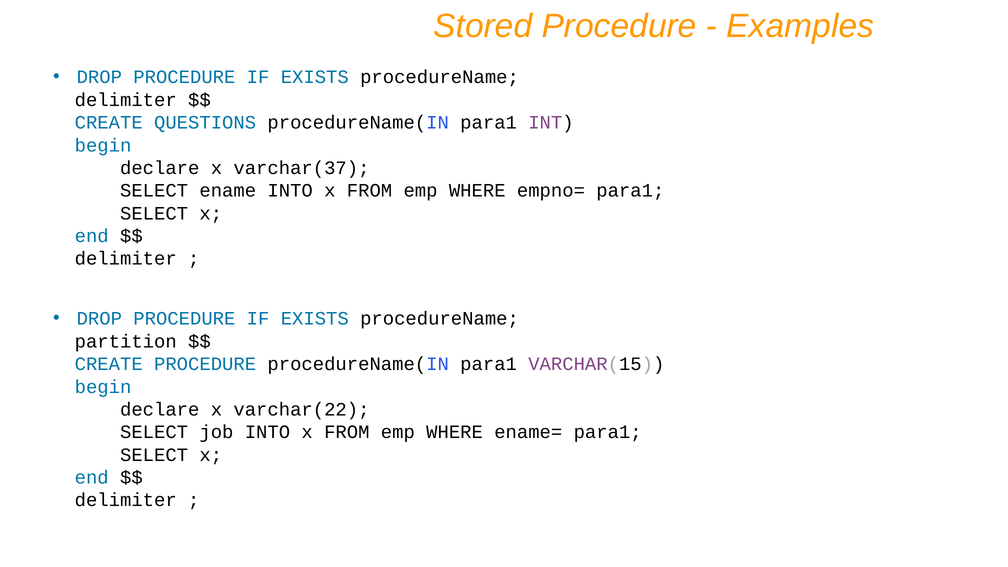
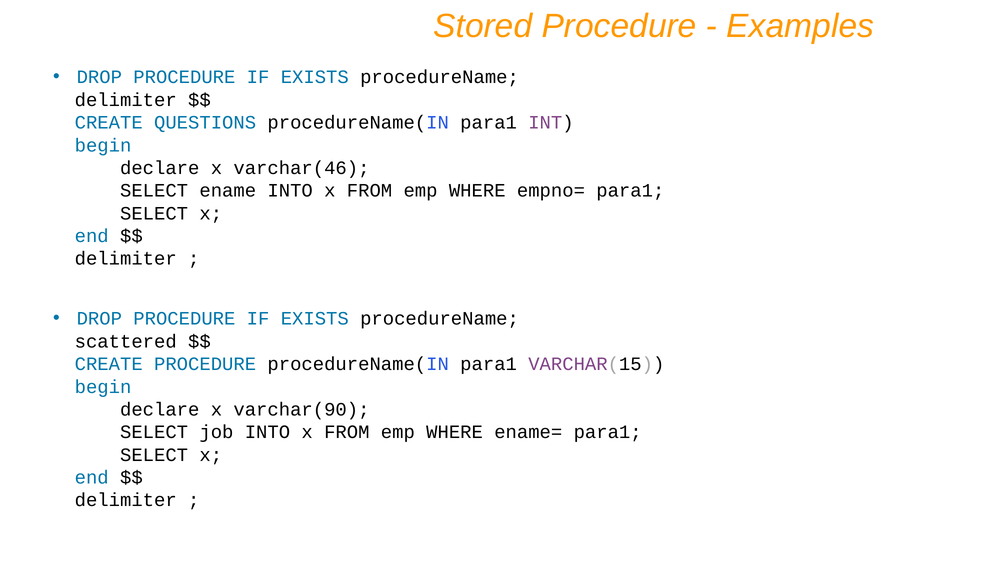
varchar(37: varchar(37 -> varchar(46 (301, 168)
partition: partition -> scattered (126, 341)
varchar(22: varchar(22 -> varchar(90 (301, 409)
